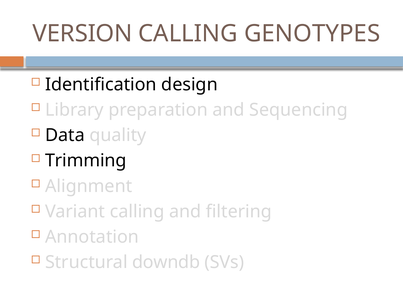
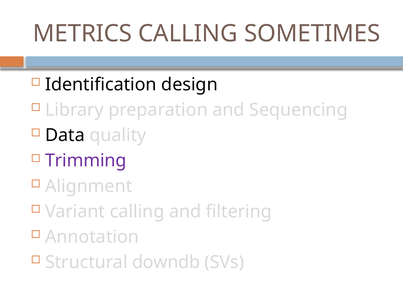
VERSION: VERSION -> METRICS (83, 34)
GENOTYPES: GENOTYPES -> SOMETIMES (312, 34)
Trimming colour: black -> purple (86, 161)
